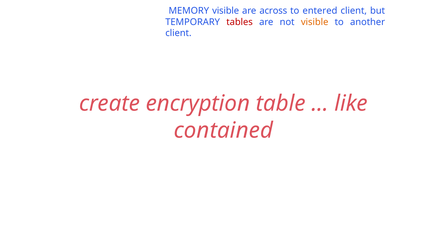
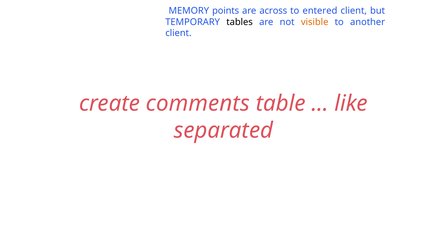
MEMORY visible: visible -> points (226, 11)
tables colour: red -> black (240, 22)
encryption: encryption -> comments (198, 103)
contained: contained -> separated (223, 130)
